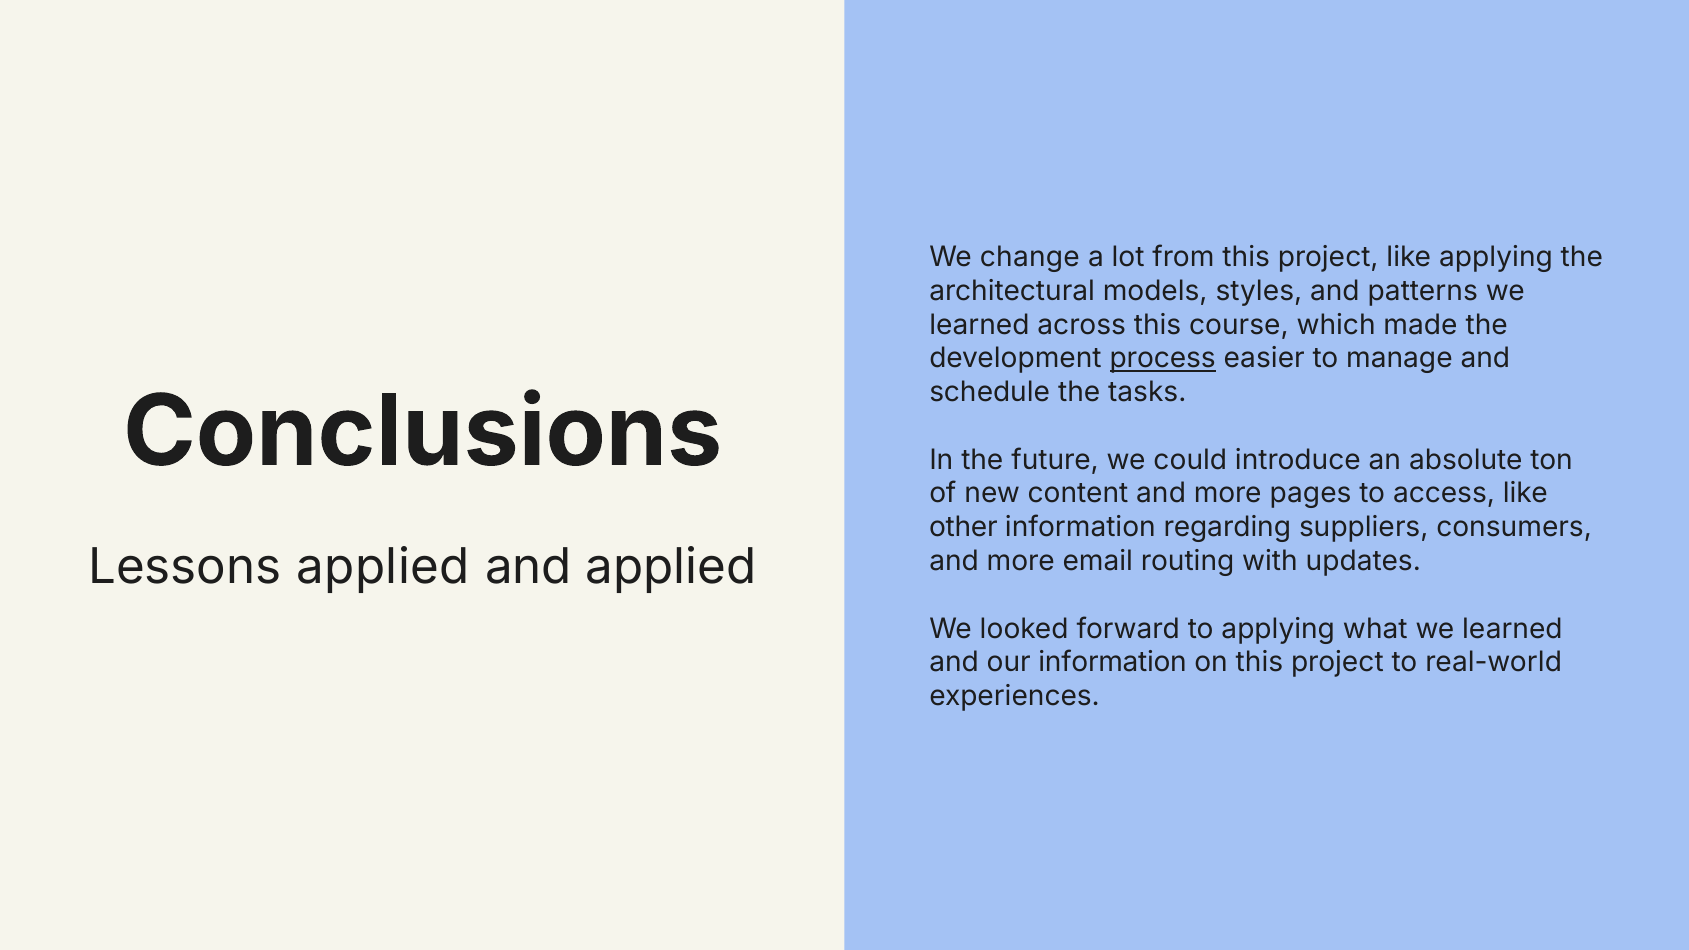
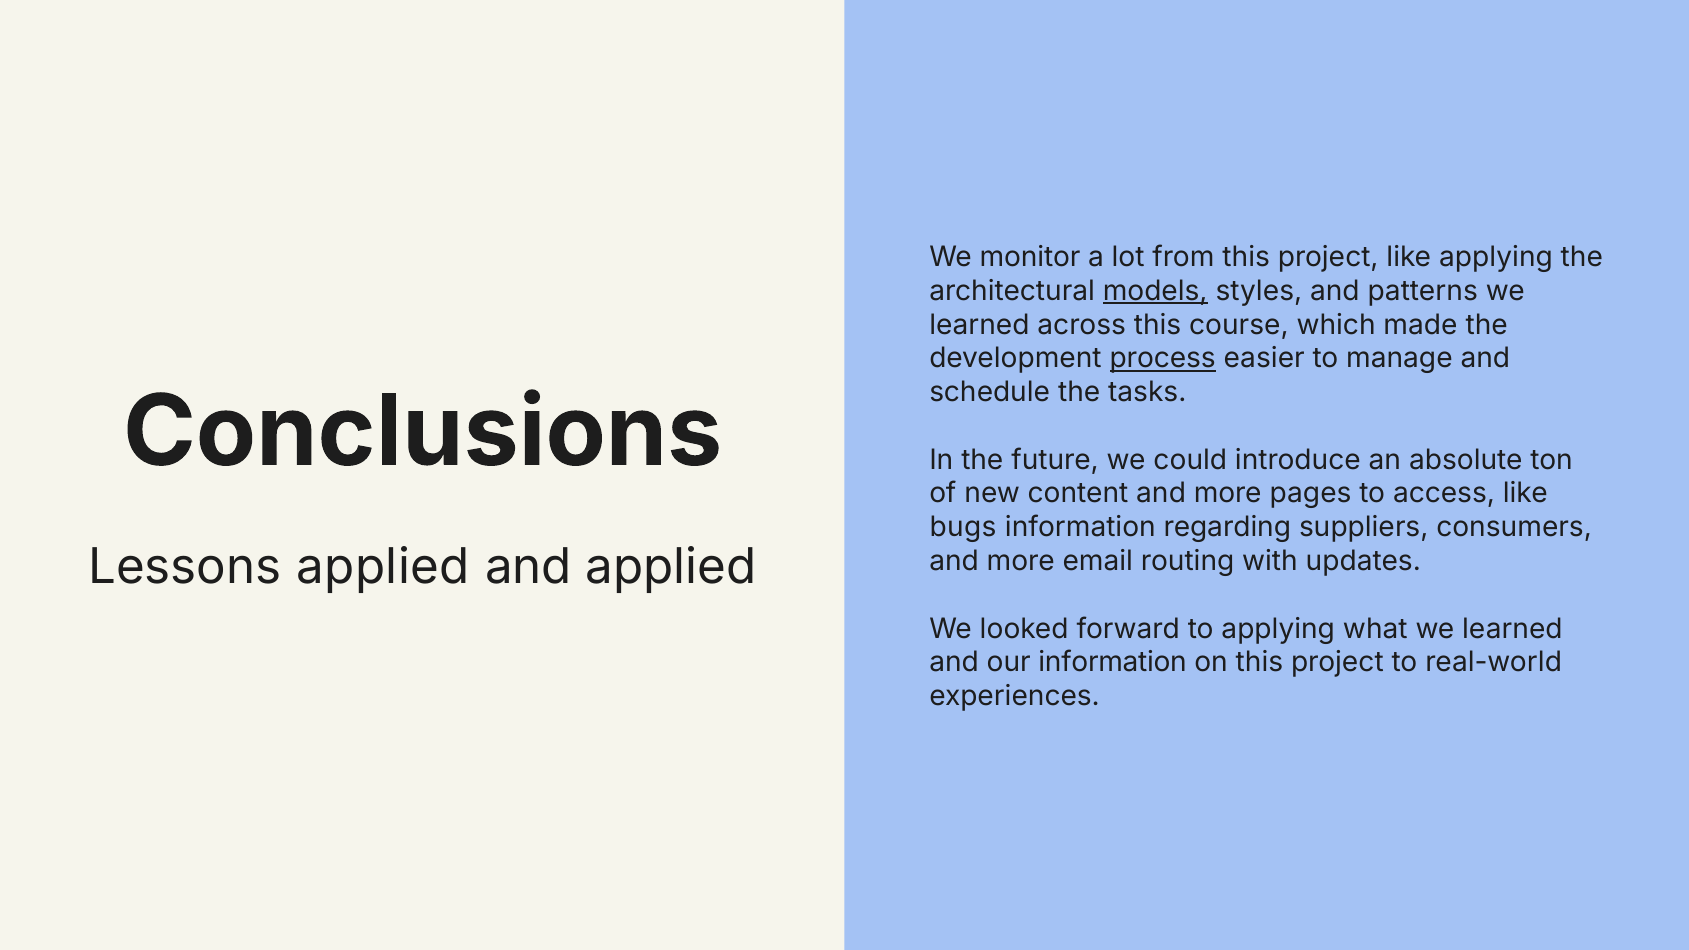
change: change -> monitor (1030, 257)
models underline: none -> present (1155, 291)
other: other -> bugs (963, 528)
